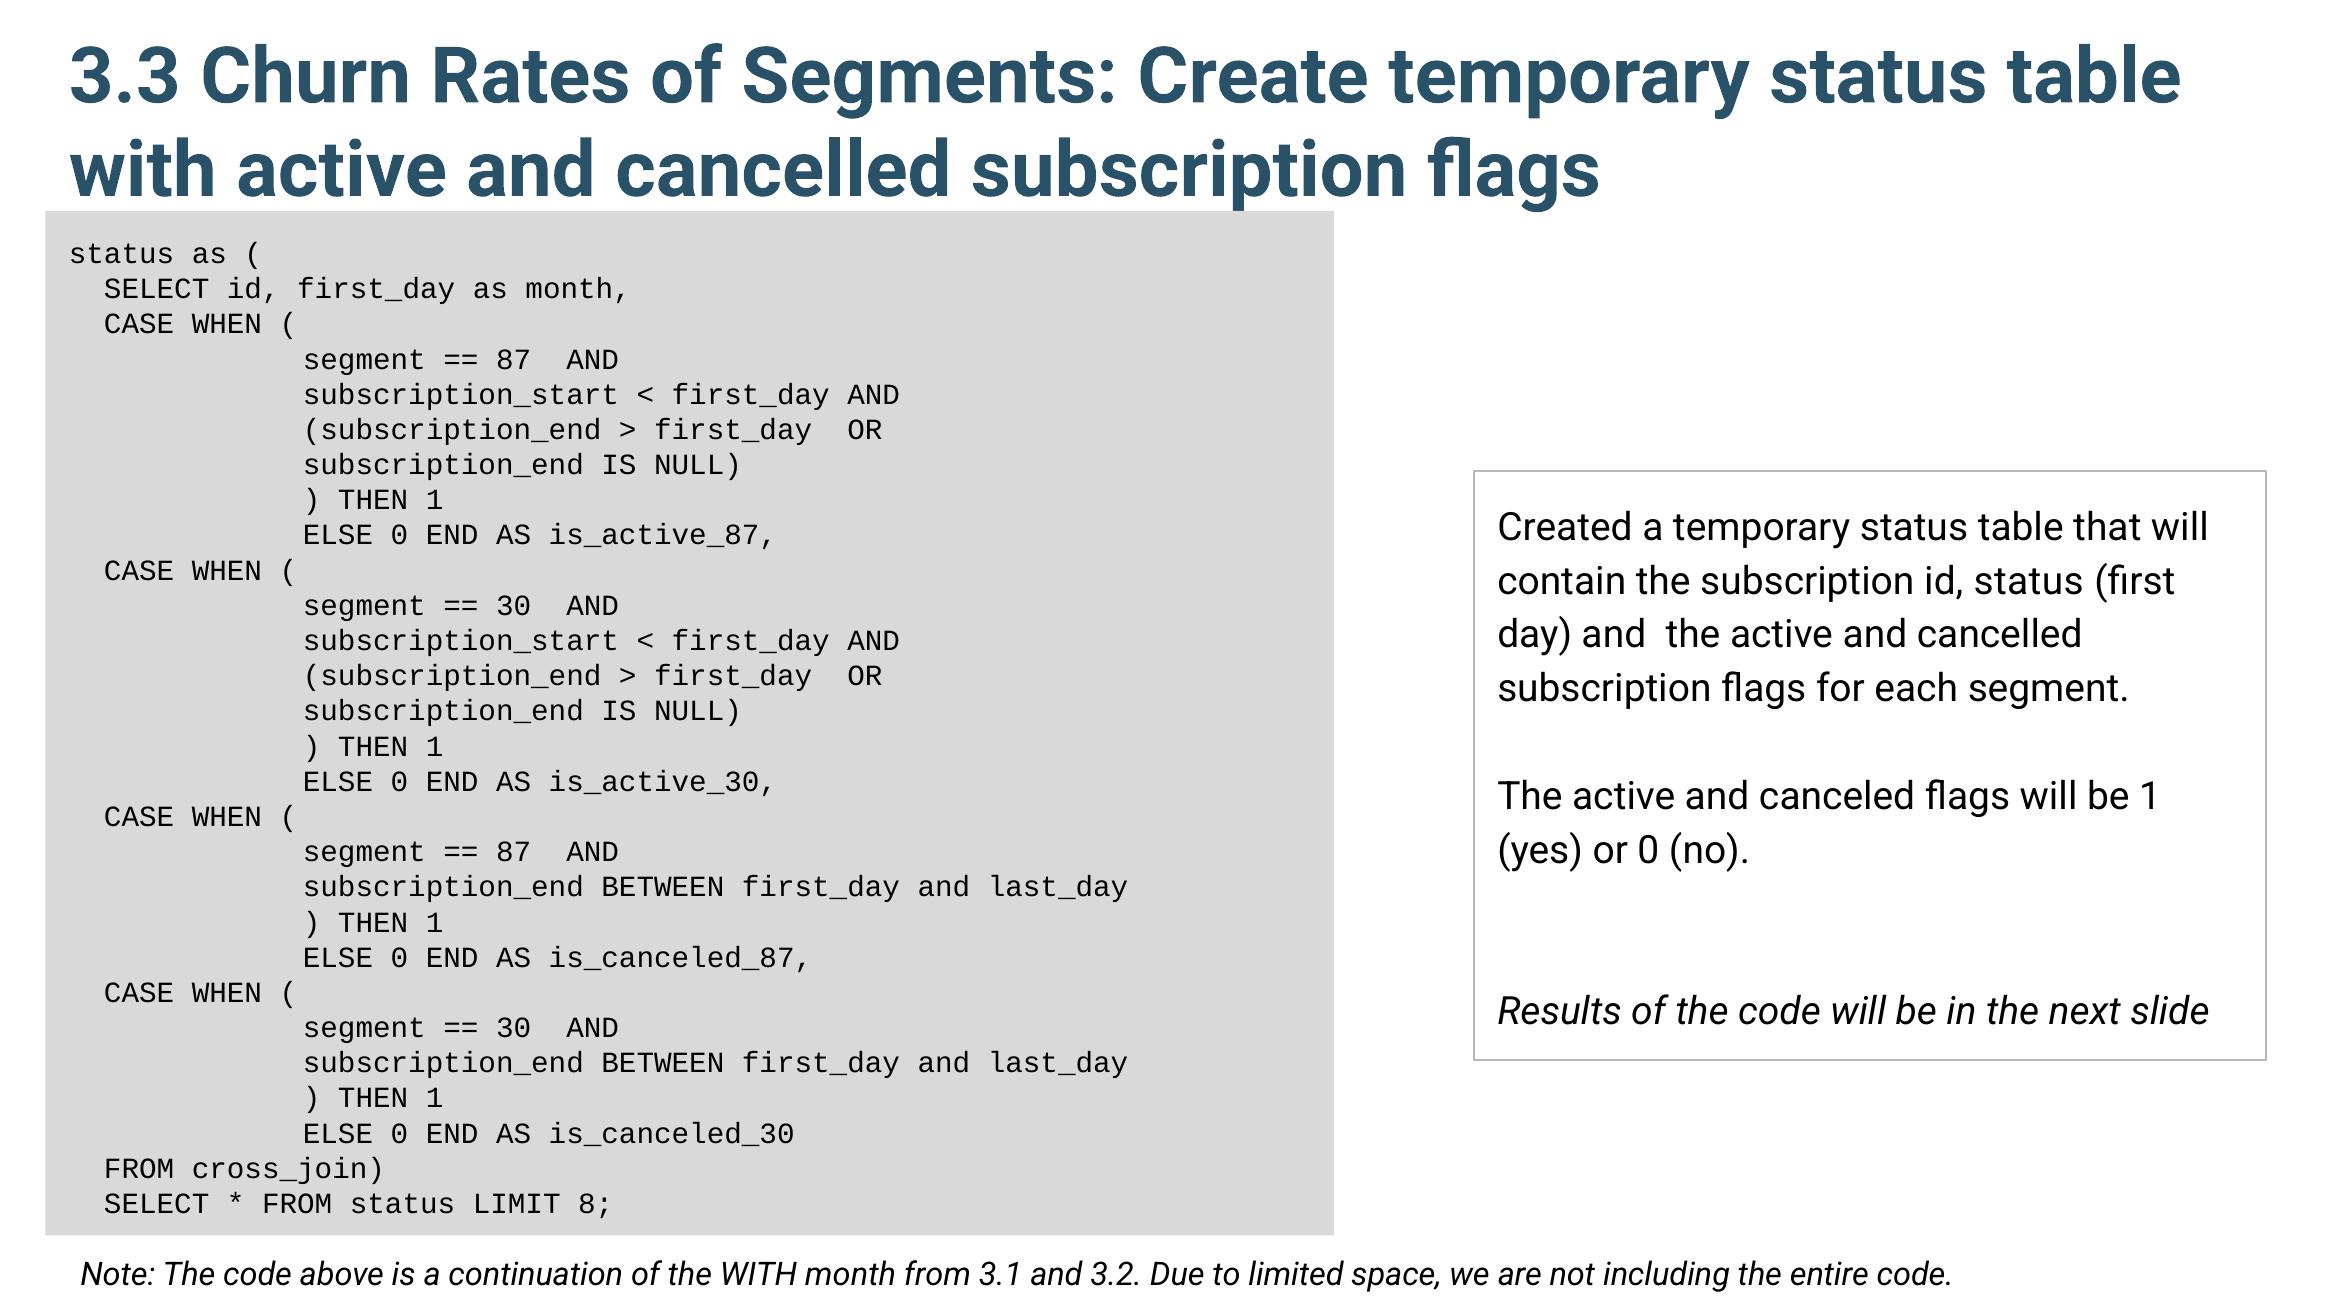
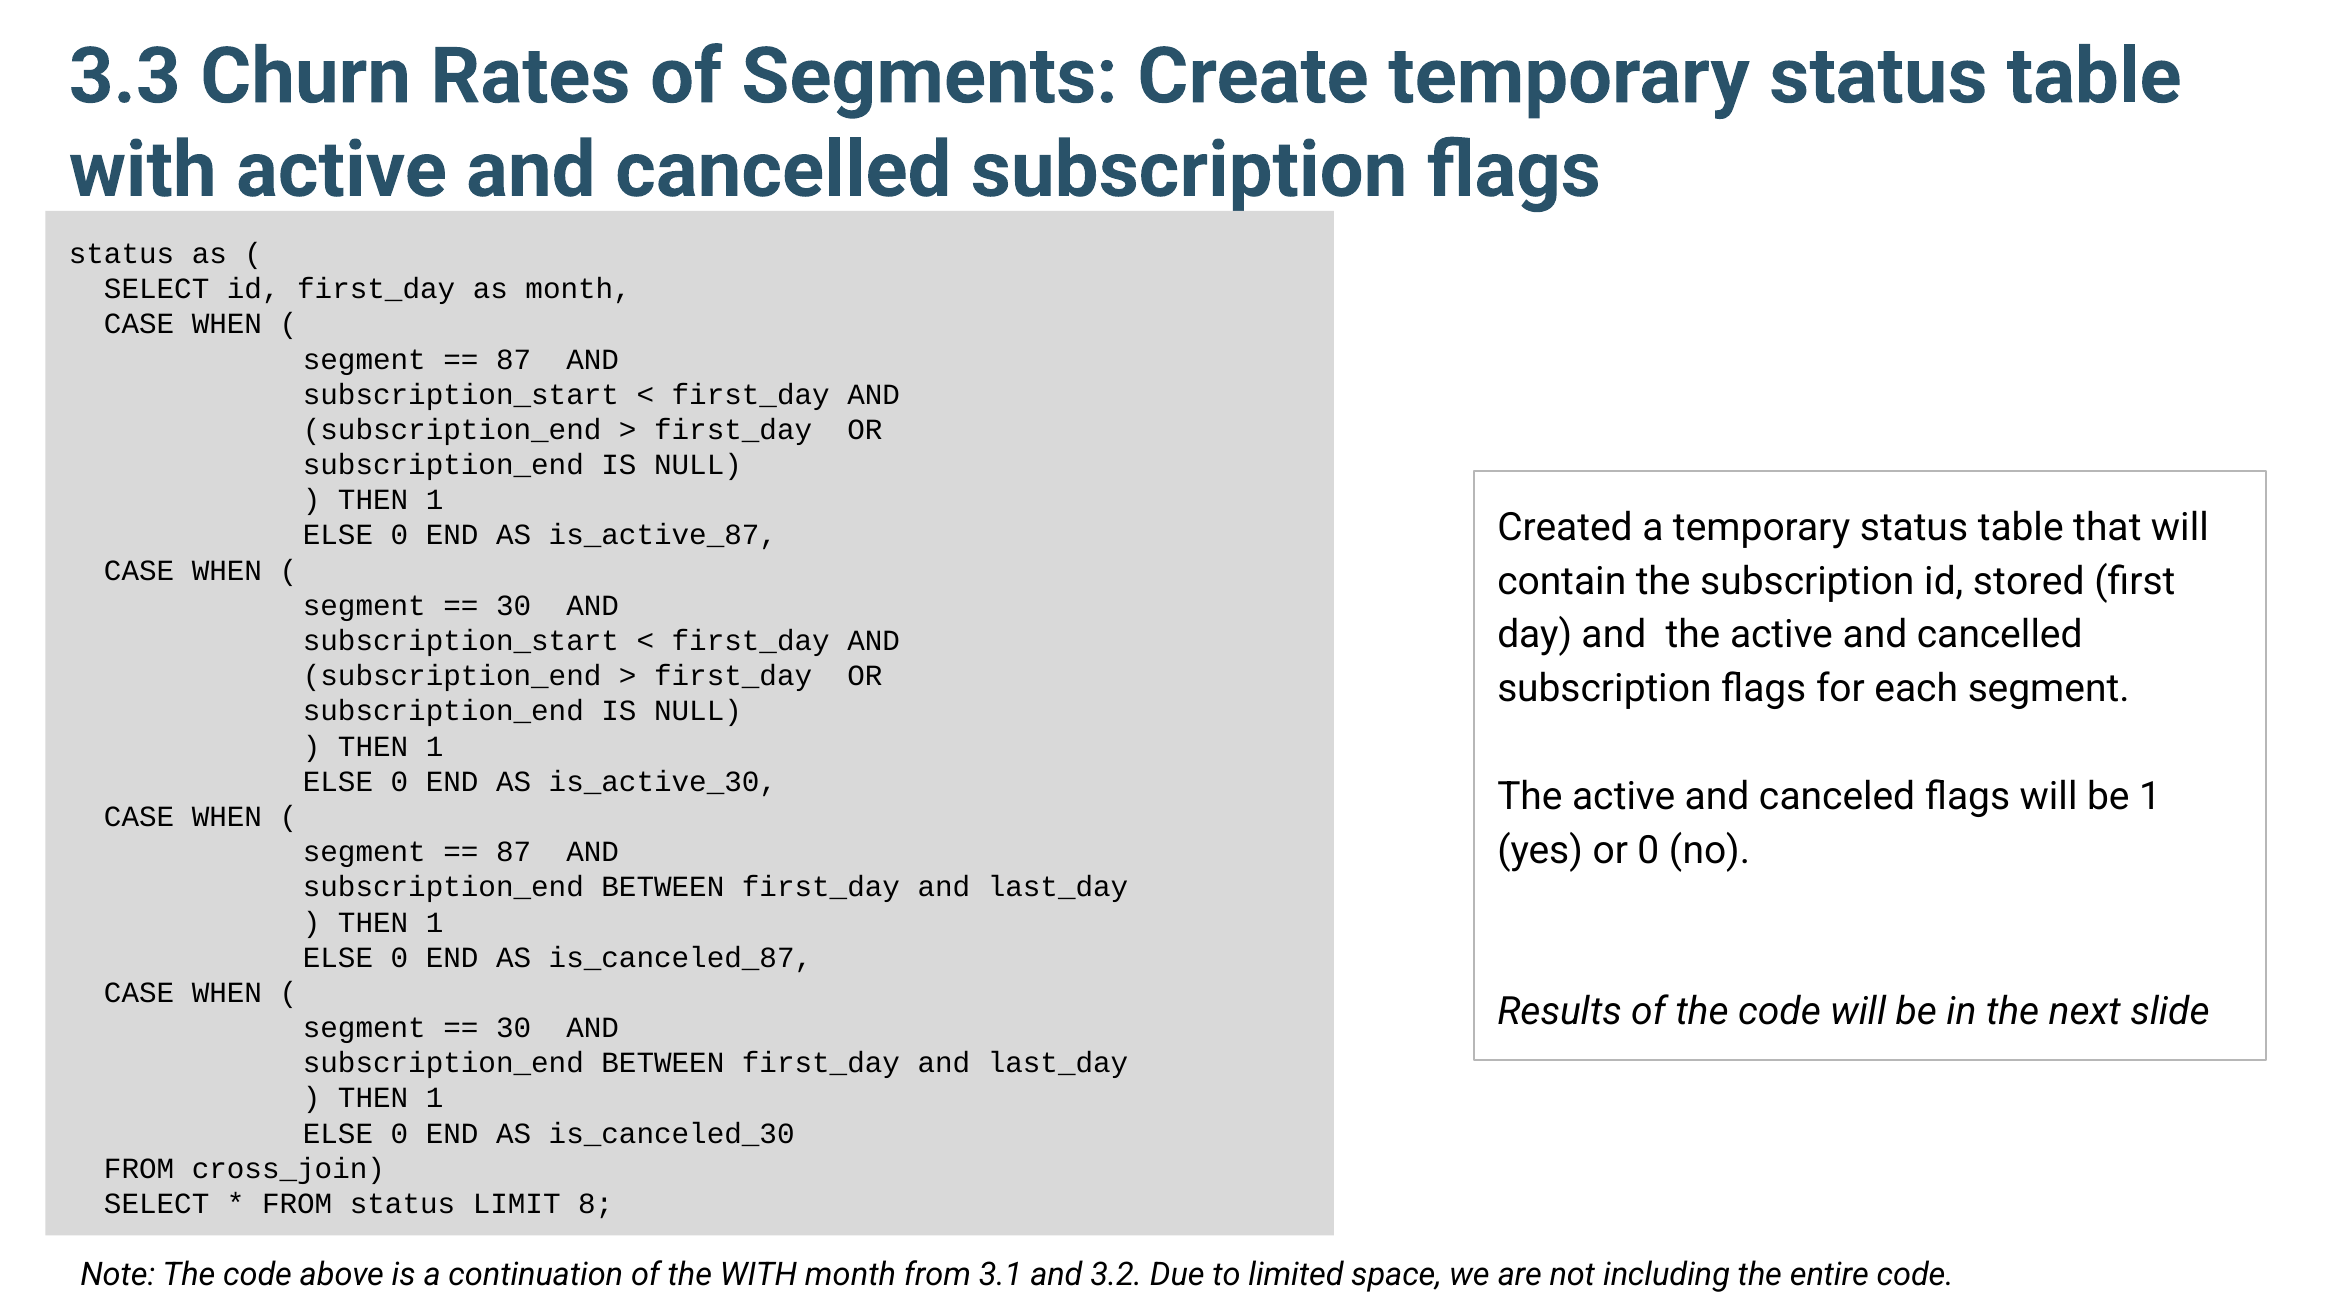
id status: status -> stored (2029, 581)
